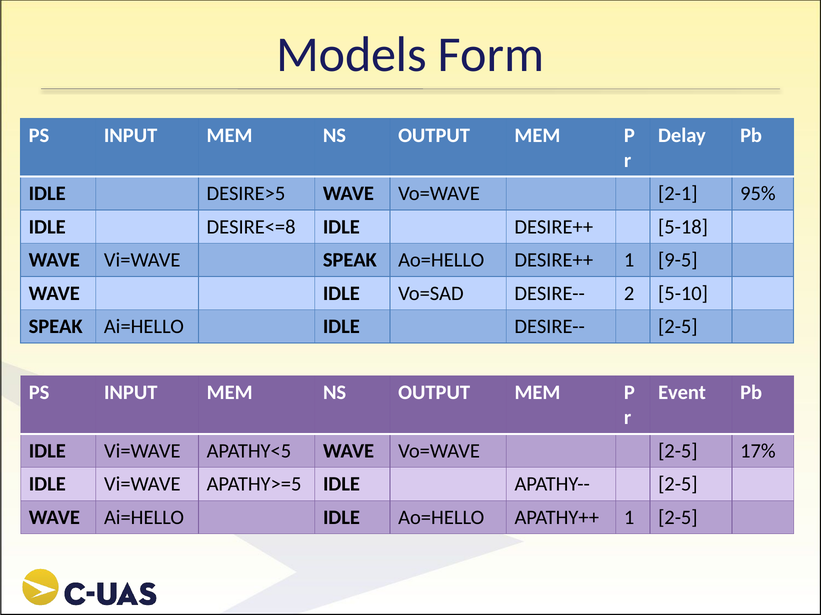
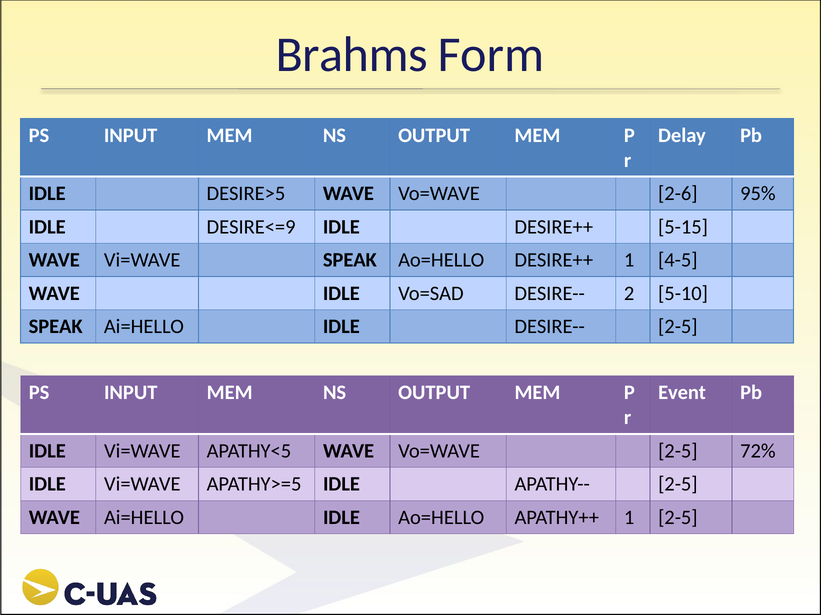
Models: Models -> Brahms (352, 55)
2-1: 2-1 -> 2-6 (678, 194)
DESIRE<=8: DESIRE<=8 -> DESIRE<=9 (251, 227)
5-18: 5-18 -> 5-15 (683, 227)
9-5: 9-5 -> 4-5 (678, 260)
17%: 17% -> 72% (758, 452)
